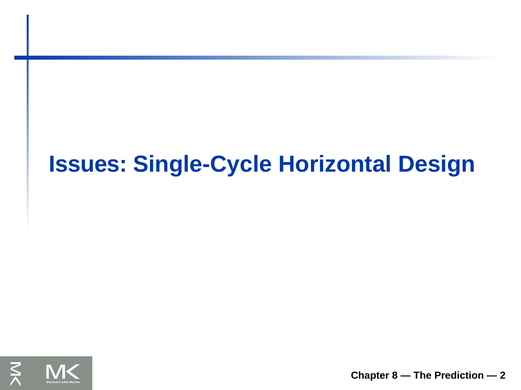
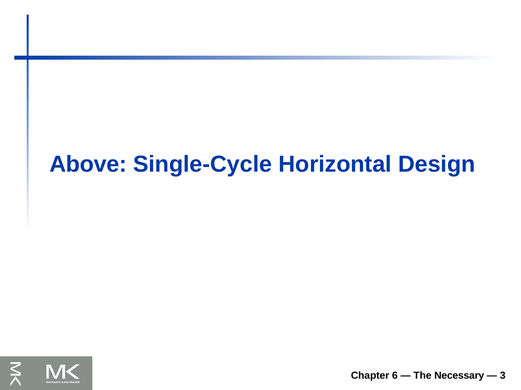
Issues: Issues -> Above (88, 165)
8: 8 -> 6 (395, 376)
Prediction: Prediction -> Necessary (459, 376)
2: 2 -> 3 (503, 376)
